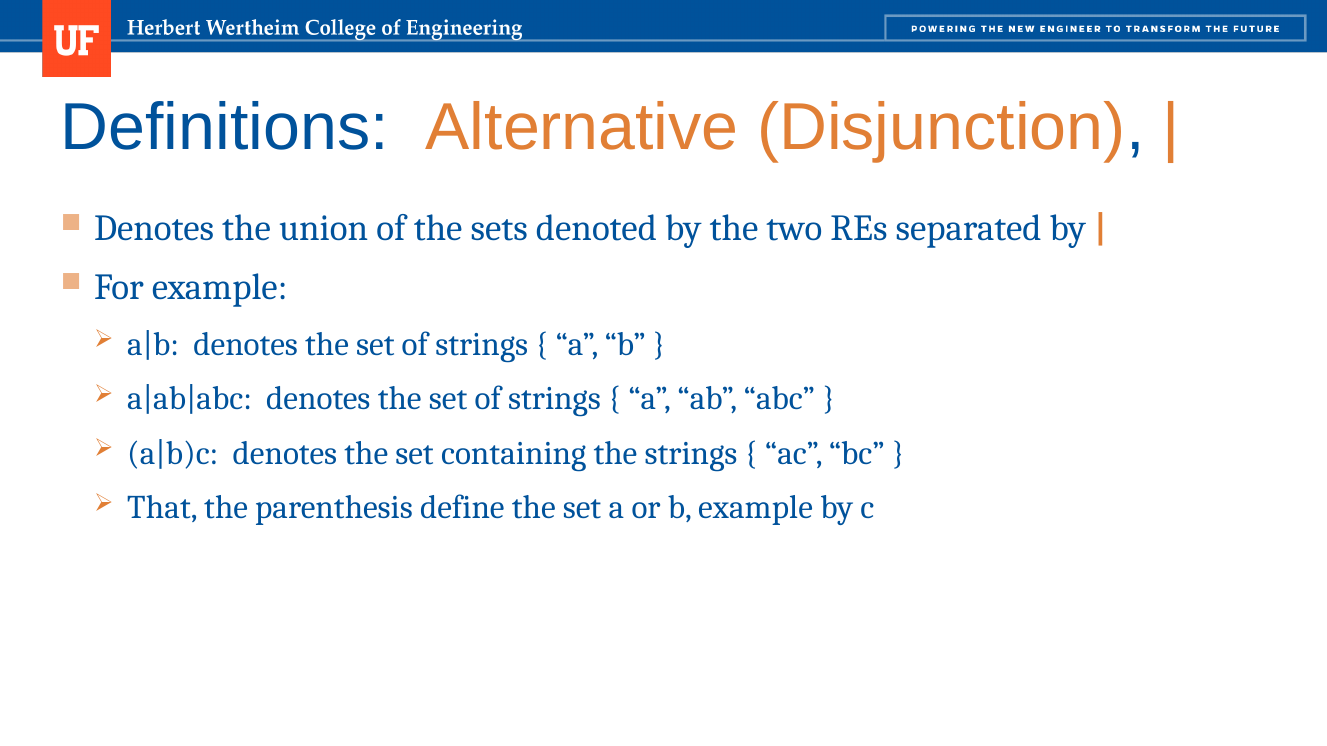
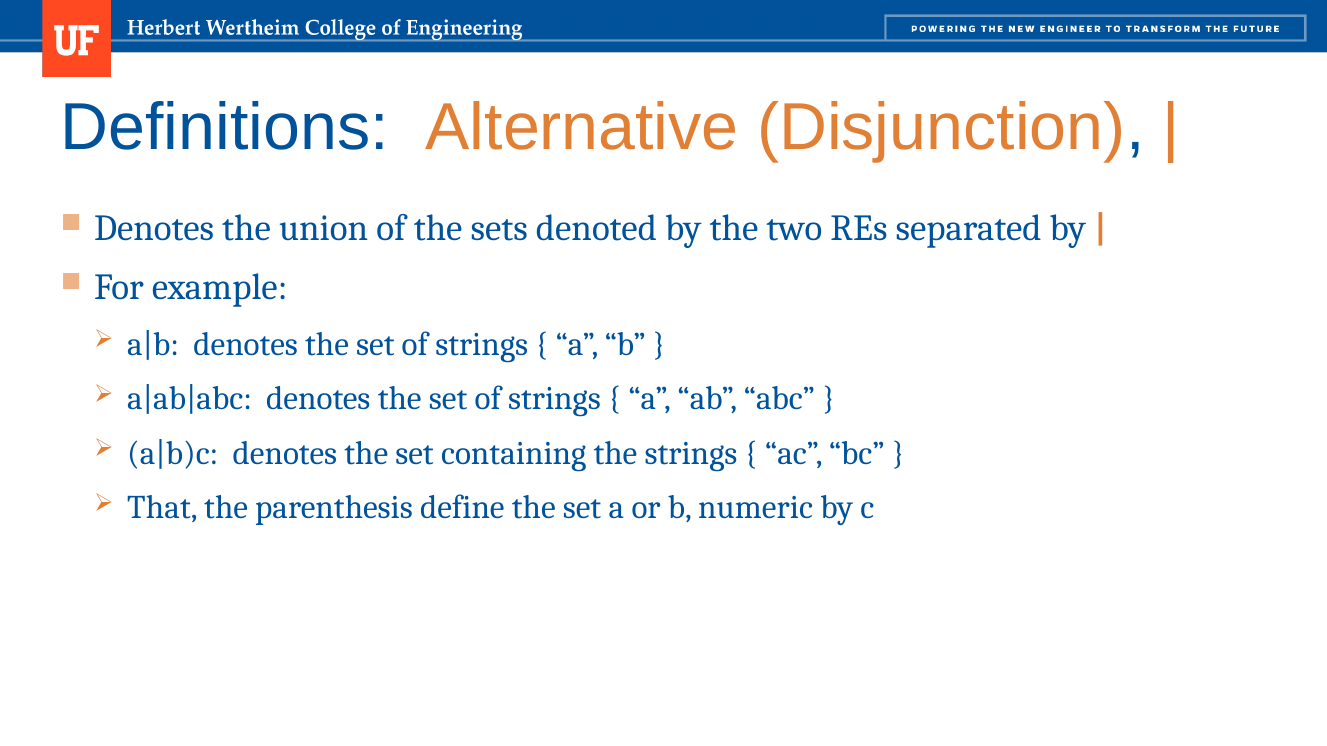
b example: example -> numeric (756, 508)
